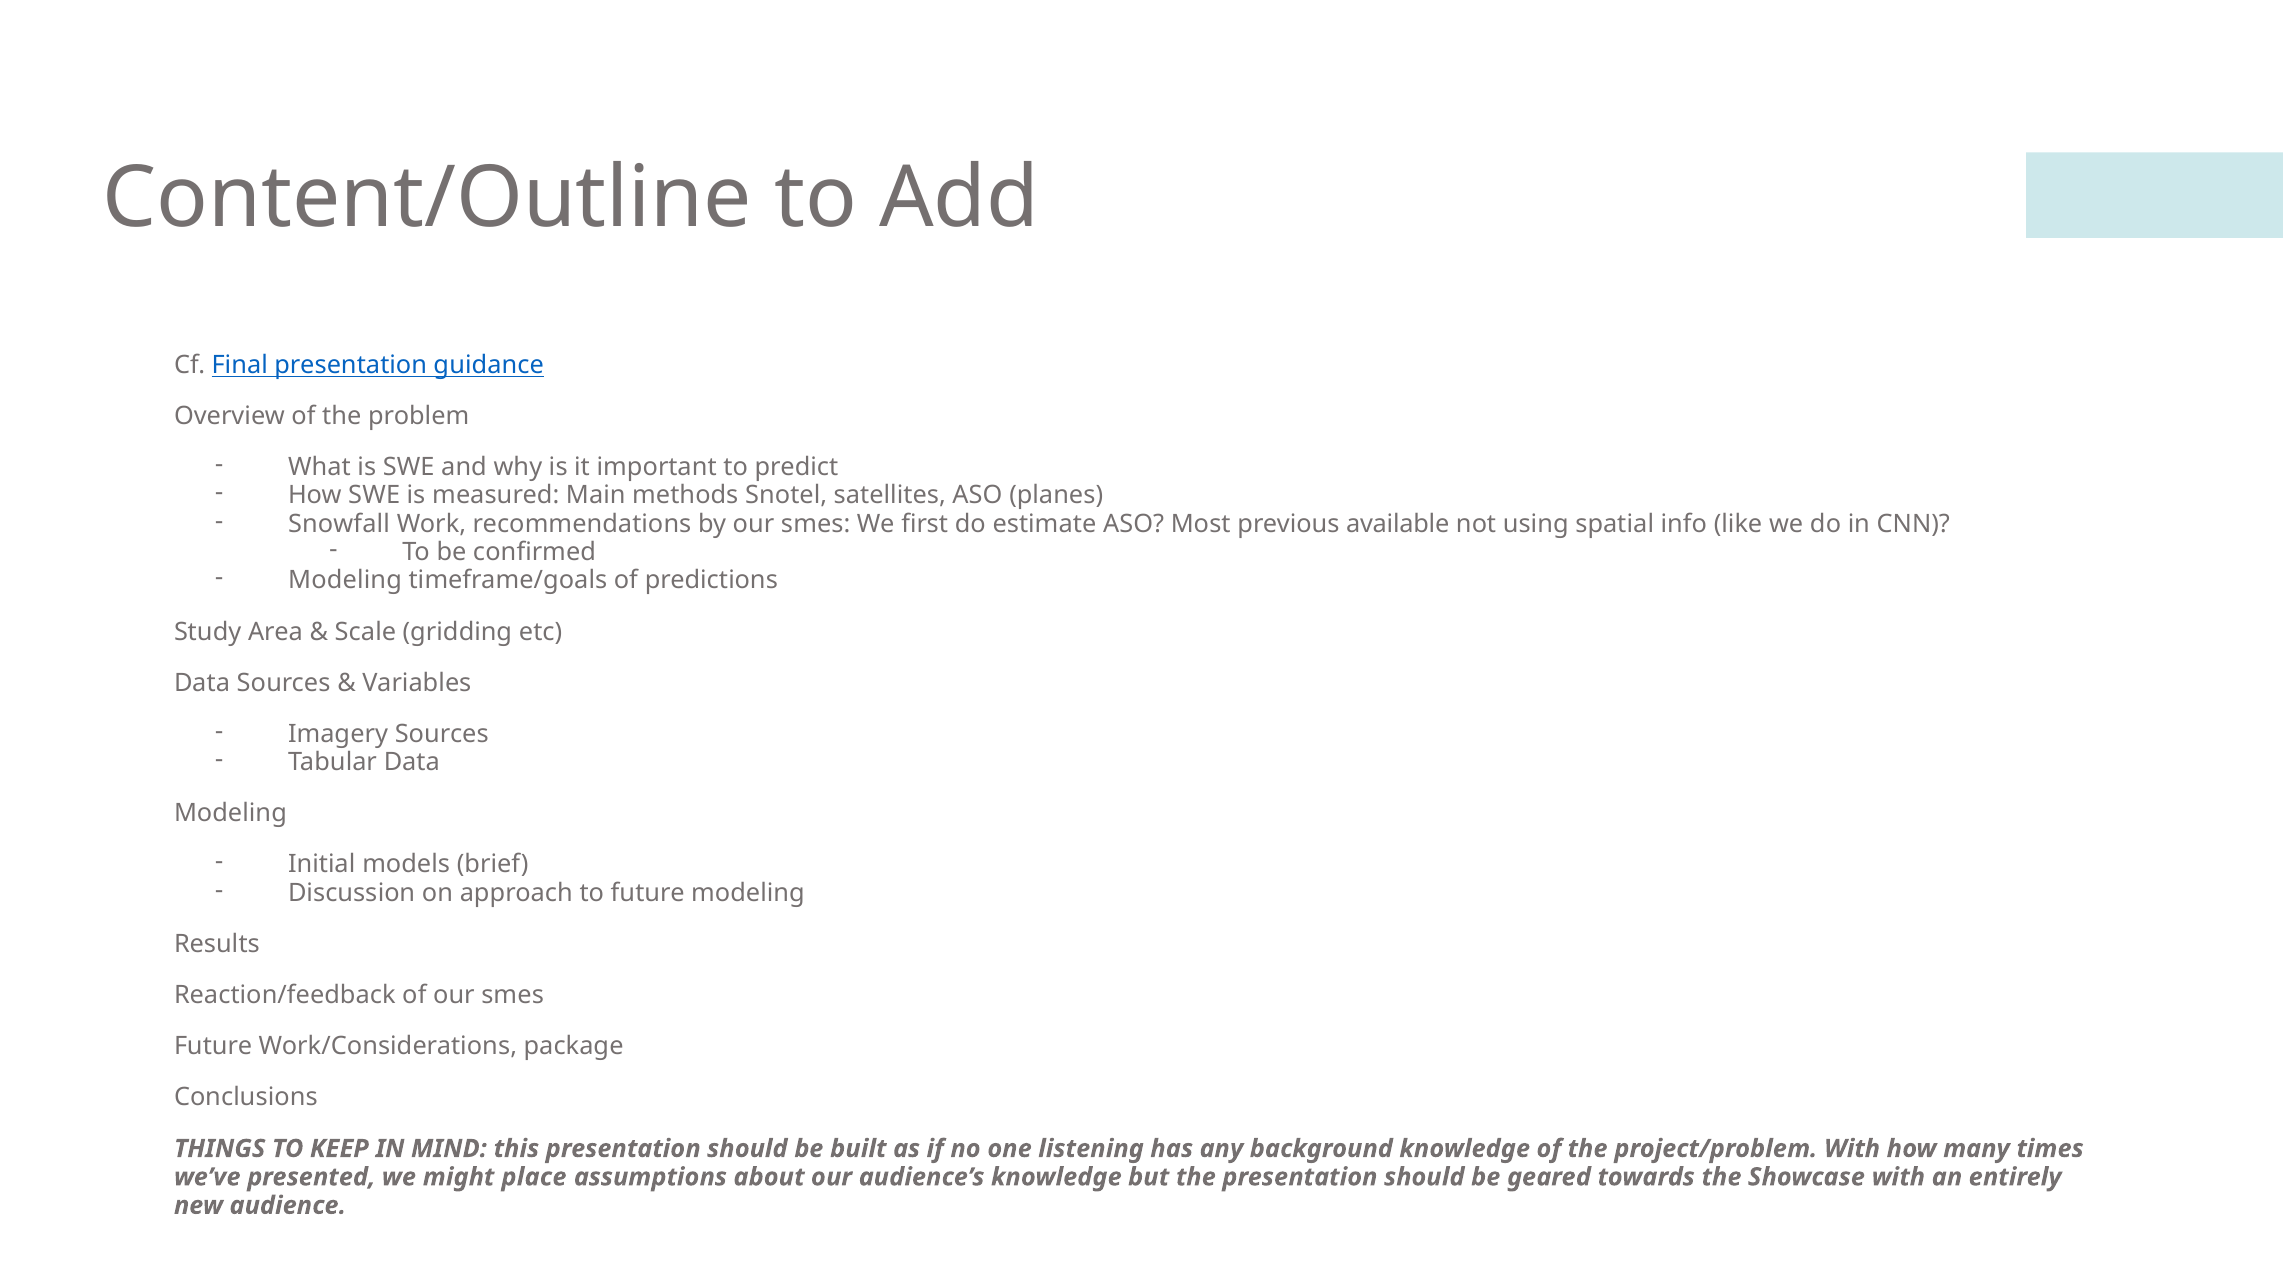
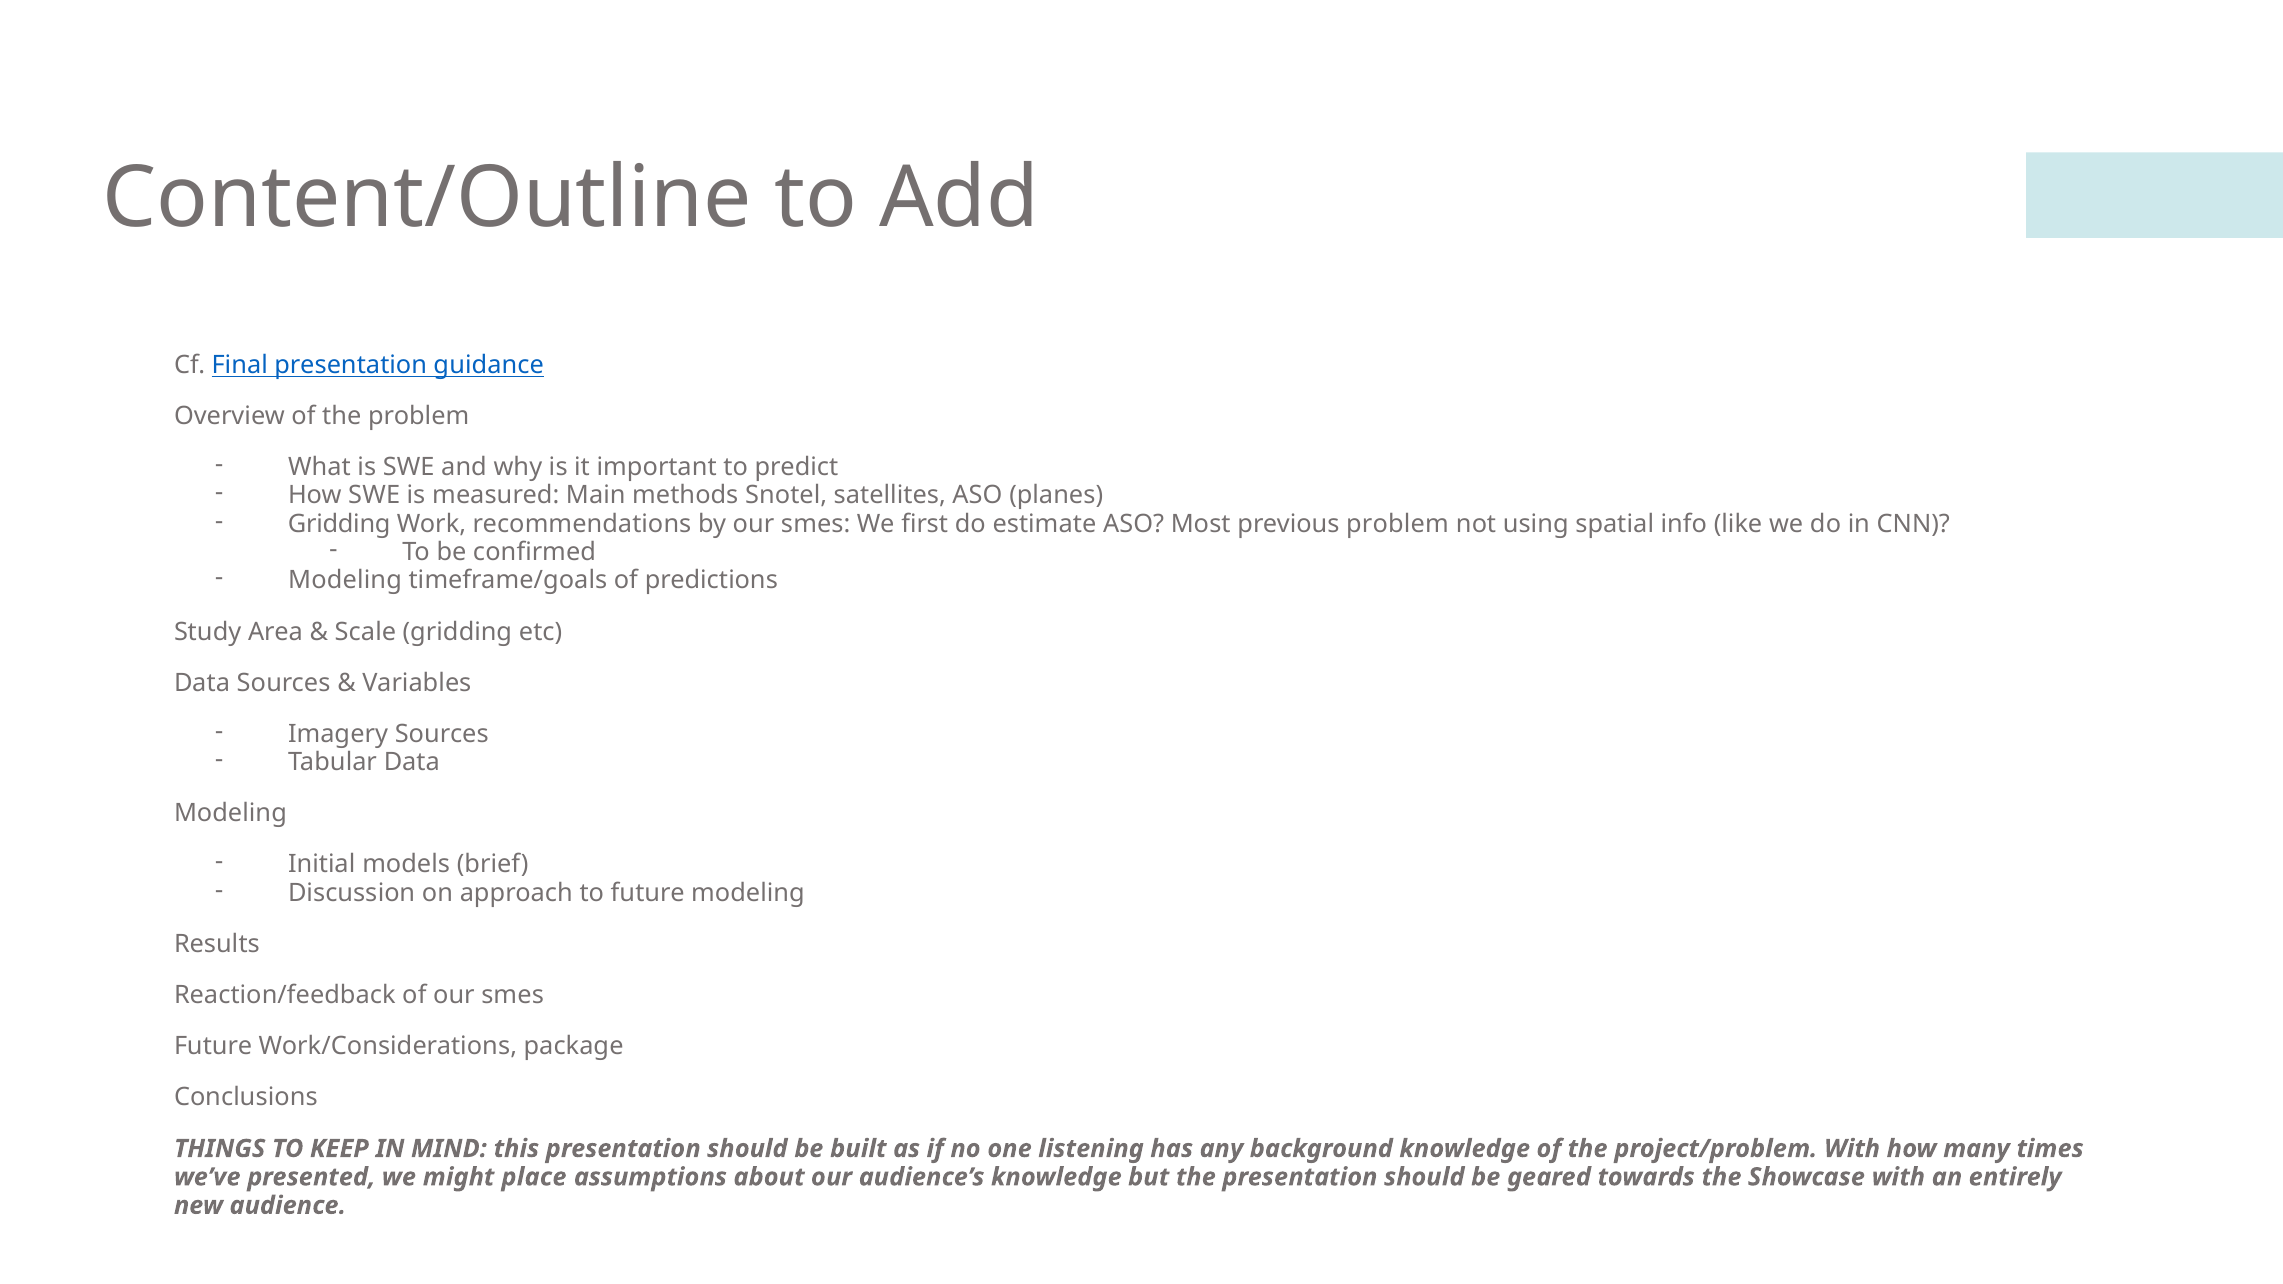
Snowfall: Snowfall -> Gridding (339, 524)
previous available: available -> problem (1397, 524)
